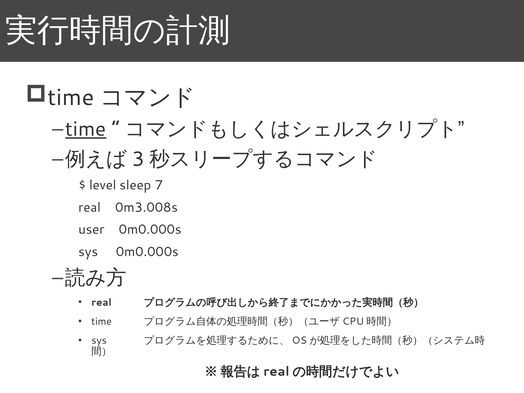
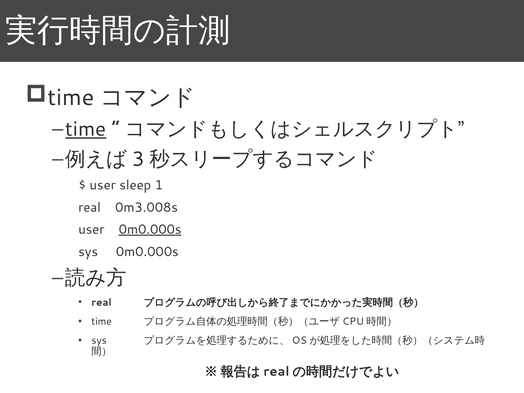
level: level -> user (103, 185)
7: 7 -> 1 (159, 185)
0m0.000s underline: none -> present (150, 230)
